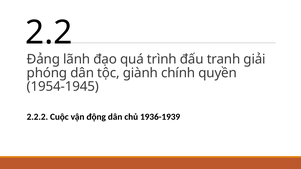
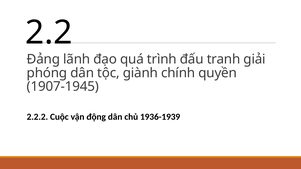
1954-1945: 1954-1945 -> 1907-1945 (63, 87)
